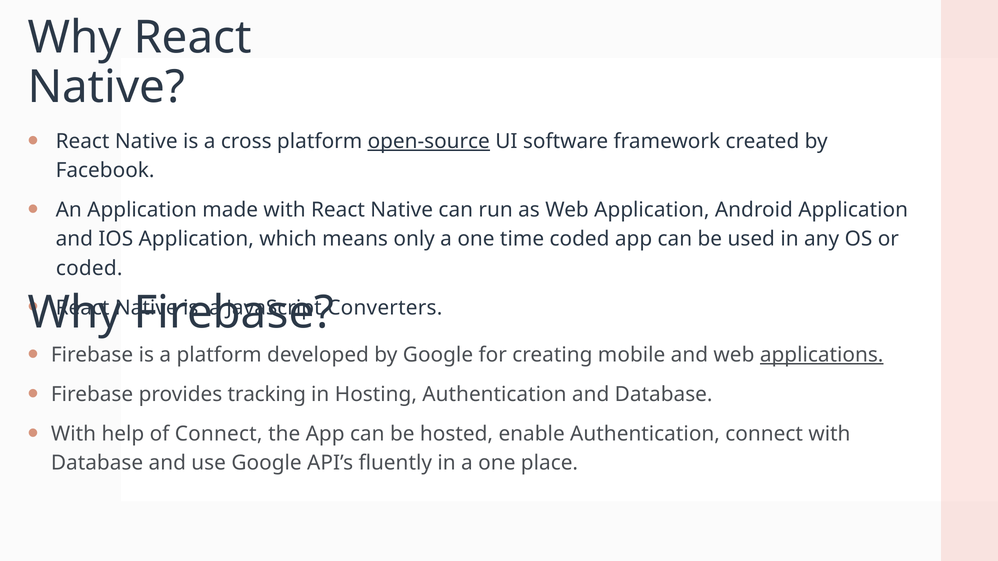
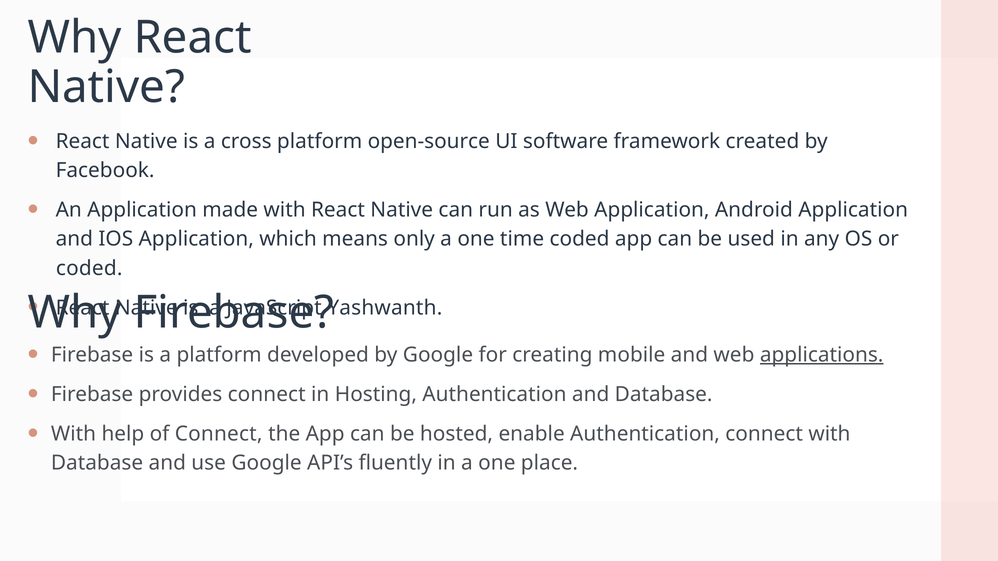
open-source underline: present -> none (429, 142)
Converters: Converters -> Yashwanth (385, 308)
provides tracking: tracking -> connect (267, 395)
